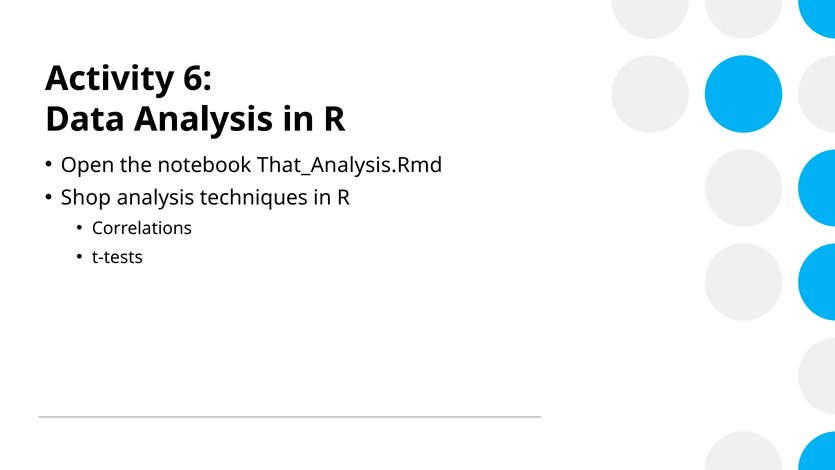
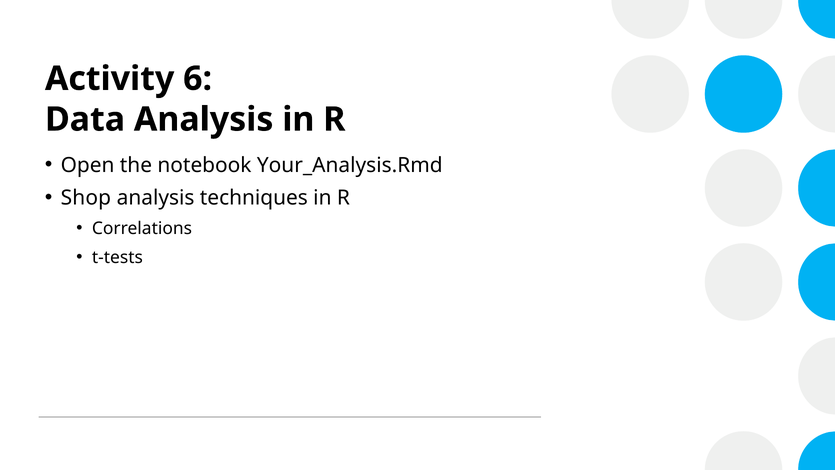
That_Analysis.Rmd: That_Analysis.Rmd -> Your_Analysis.Rmd (350, 165)
